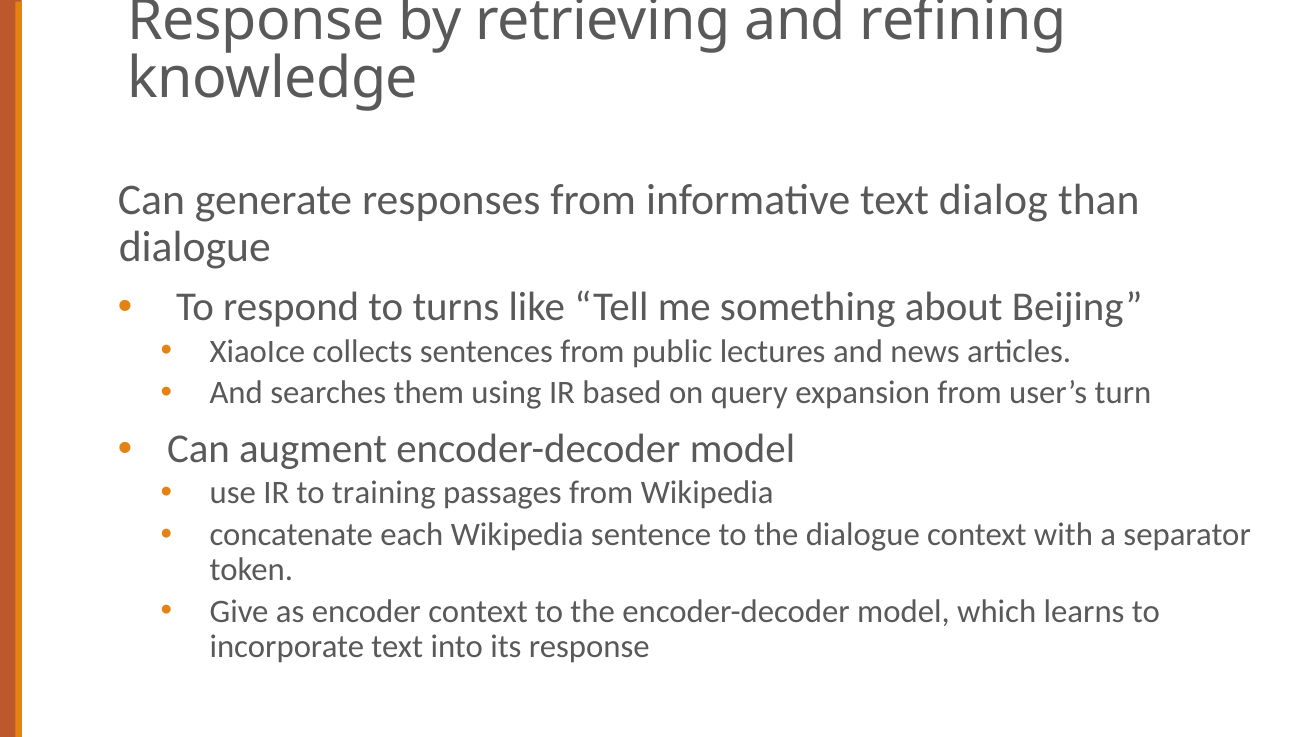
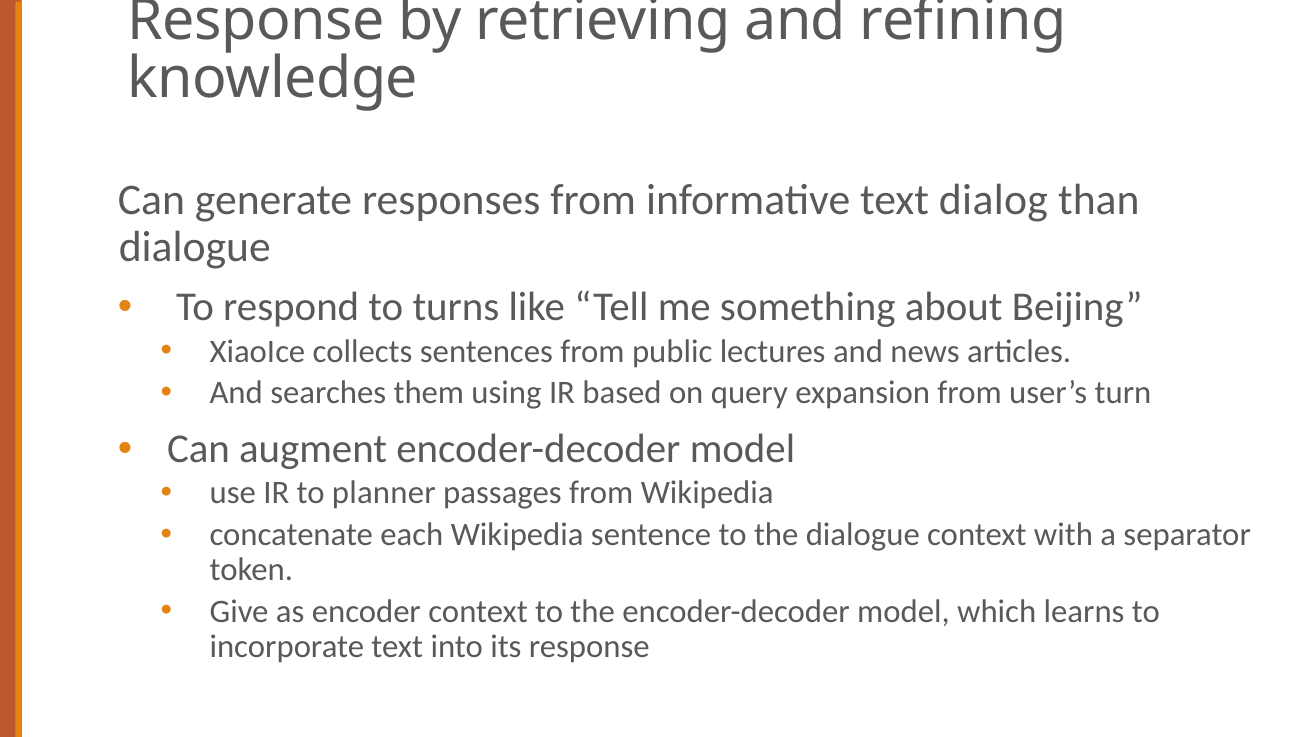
training: training -> planner (384, 493)
